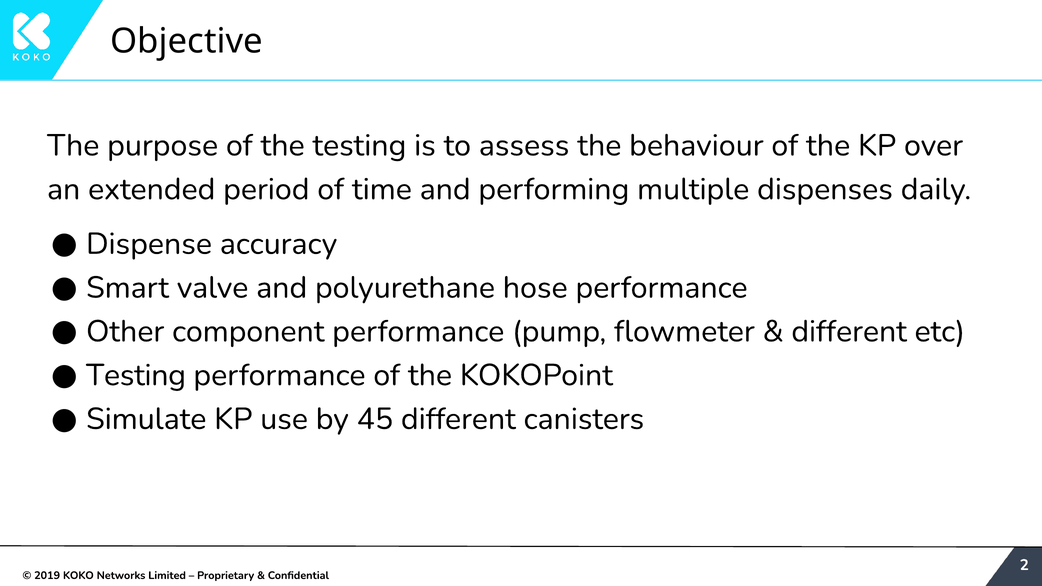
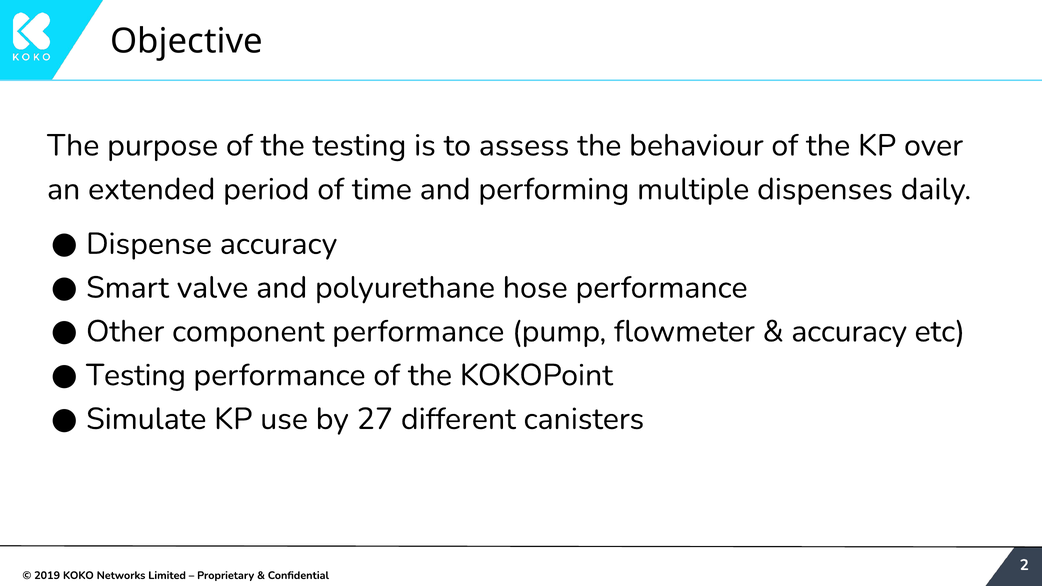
different: different -> accuracy (849, 331)
45: 45 -> 27 (375, 419)
